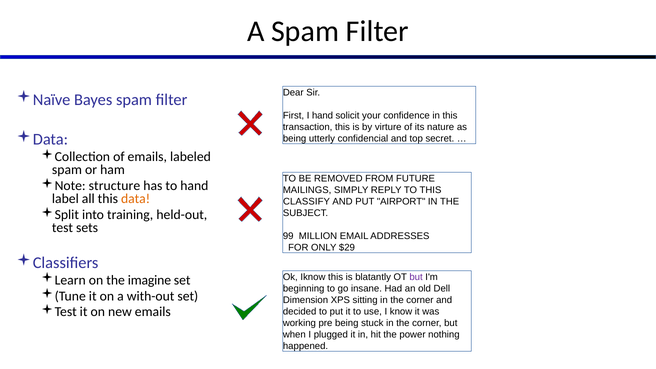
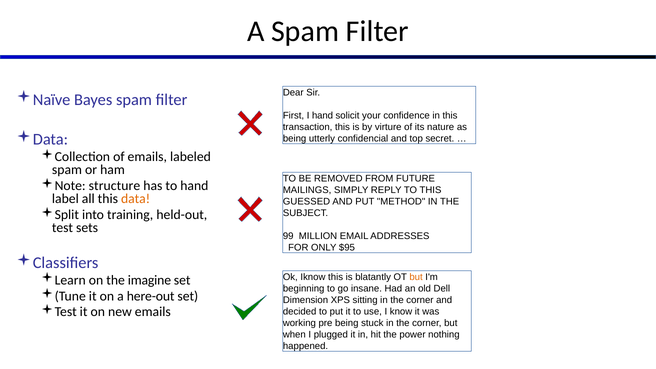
CLASSIFY: CLASSIFY -> GUESSED (307, 202)
AIRPORT: AIRPORT -> METHOD (401, 202)
$29: $29 -> $95 (347, 248)
but colour: purple -> orange (416, 277)
with-out: with-out -> here-out (151, 296)
